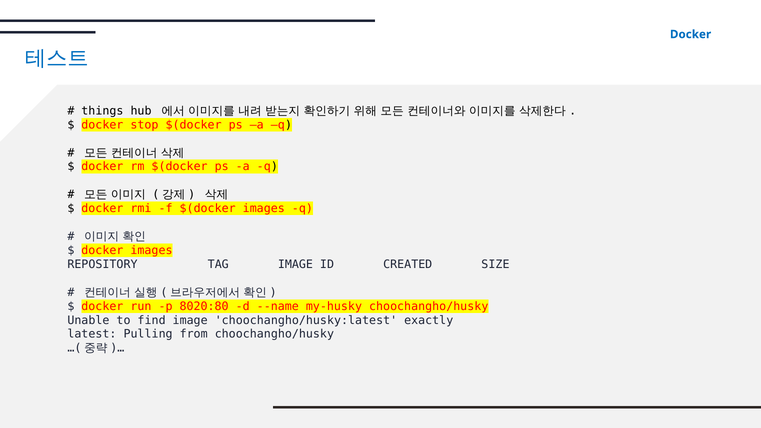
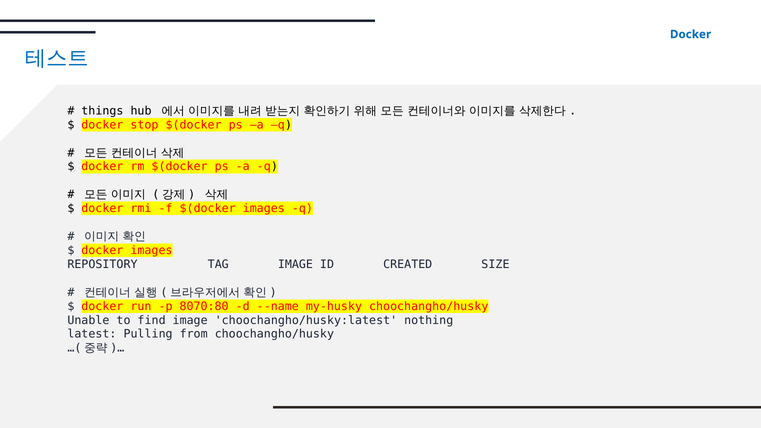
8020:80: 8020:80 -> 8070:80 (204, 306)
exactly: exactly -> nothing (429, 320)
